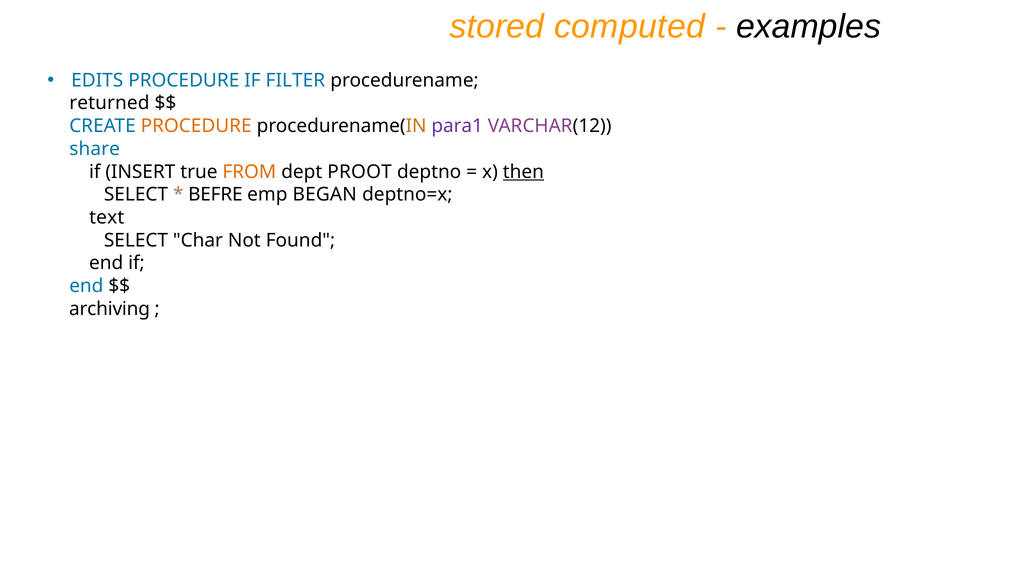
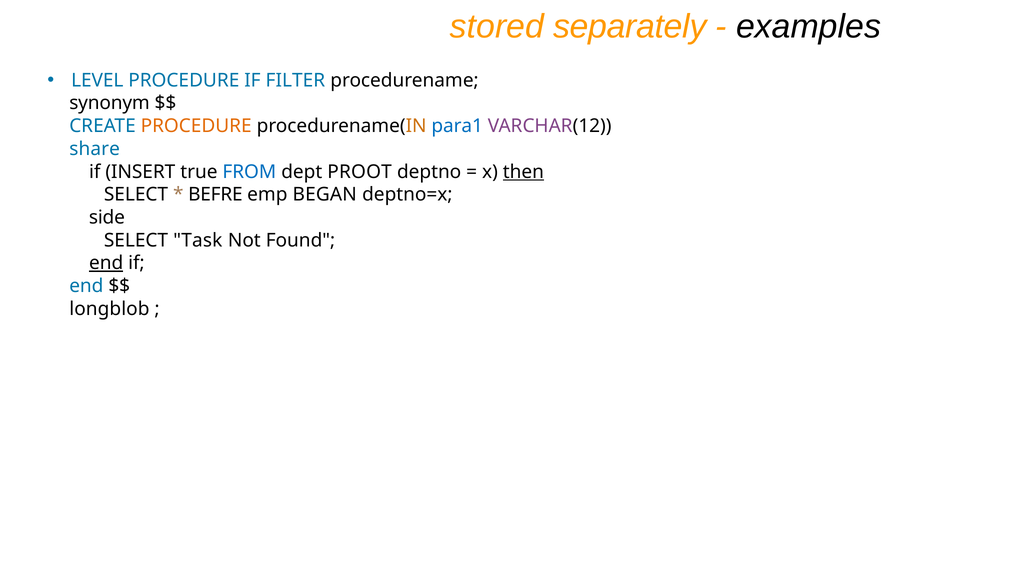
computed: computed -> separately (630, 26)
EDITS: EDITS -> LEVEL (97, 80)
returned: returned -> synonym (110, 103)
para1 colour: purple -> blue (457, 126)
FROM colour: orange -> blue (249, 172)
text: text -> side (107, 218)
Char: Char -> Task (198, 240)
end underline: none -> present (106, 263)
archiving: archiving -> longblob (109, 309)
